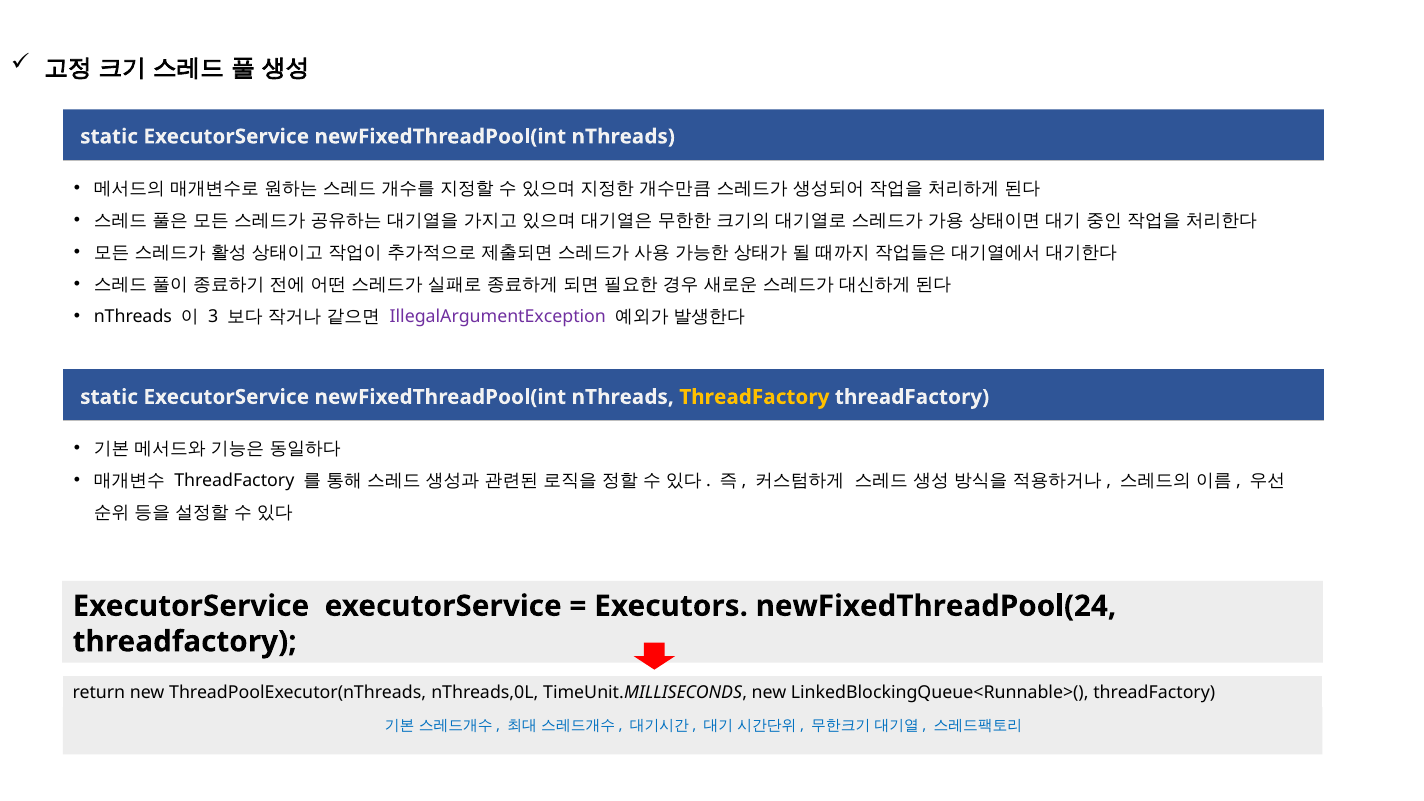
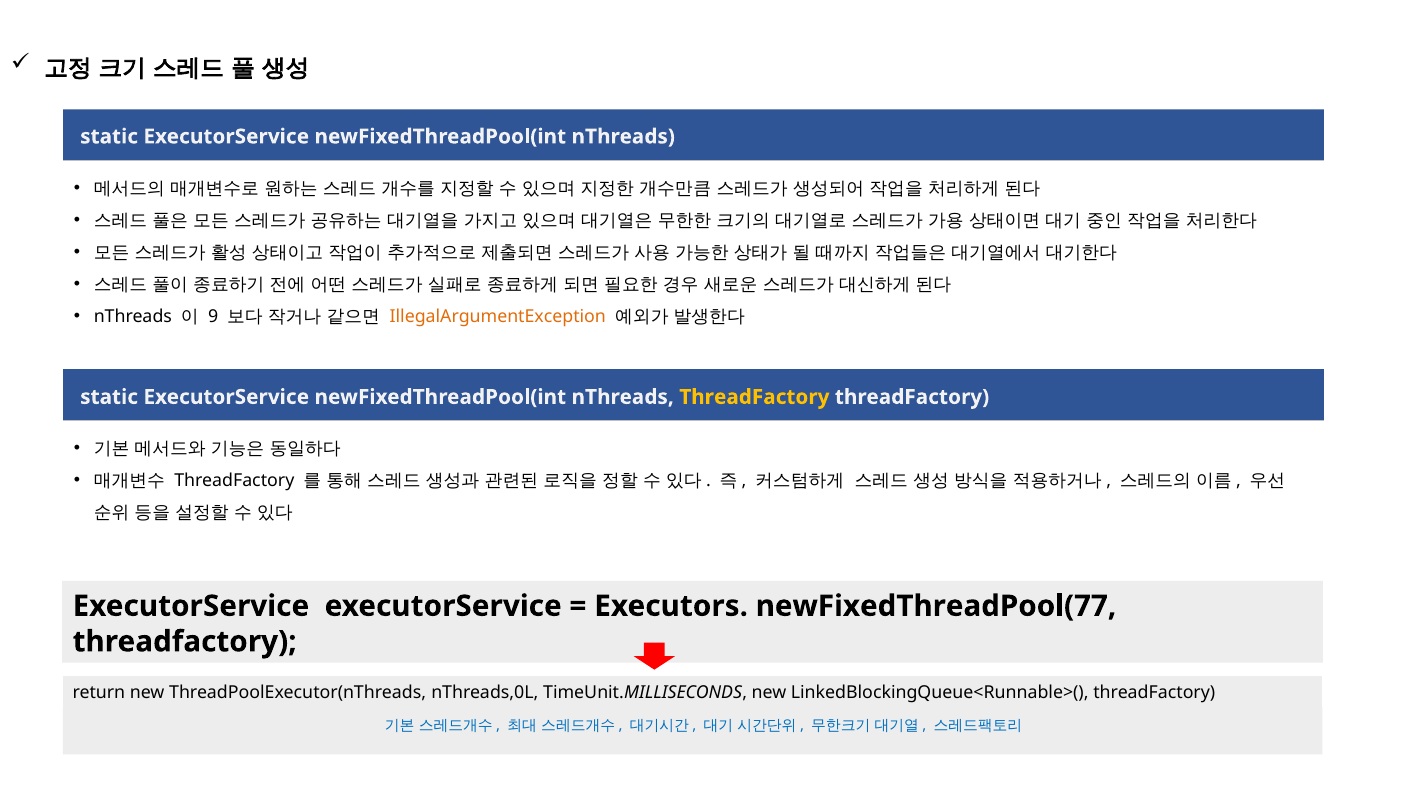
3: 3 -> 9 (213, 317)
IllegalArgumentException colour: purple -> orange (498, 317)
newFixedThreadPool(24: newFixedThreadPool(24 -> newFixedThreadPool(77 (936, 606)
